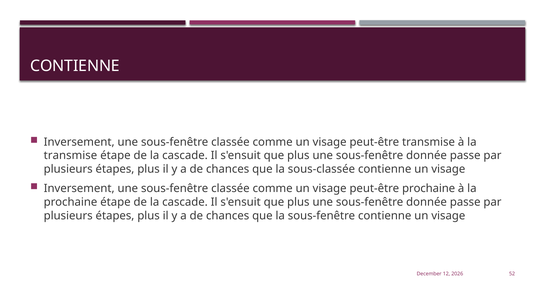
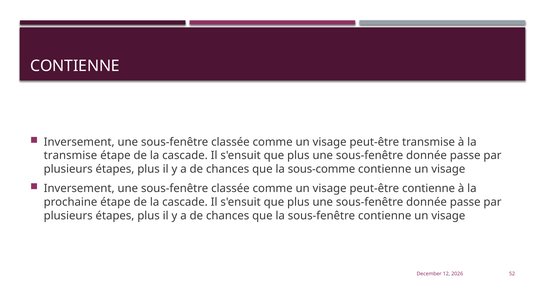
sous-classée: sous-classée -> sous-comme (321, 170)
peut-être prochaine: prochaine -> contienne (429, 189)
